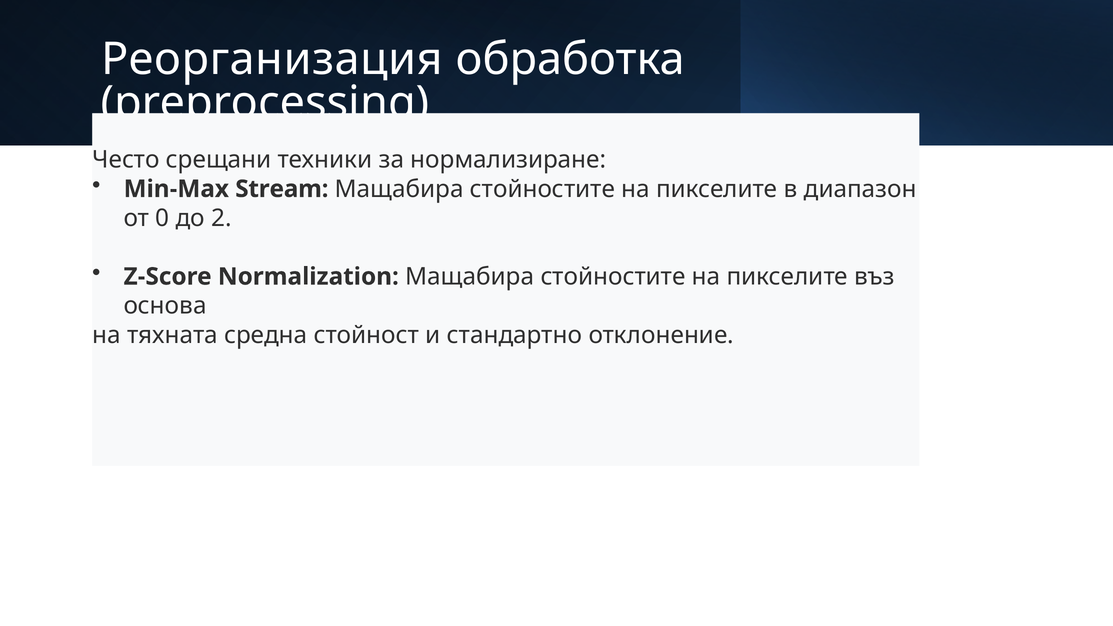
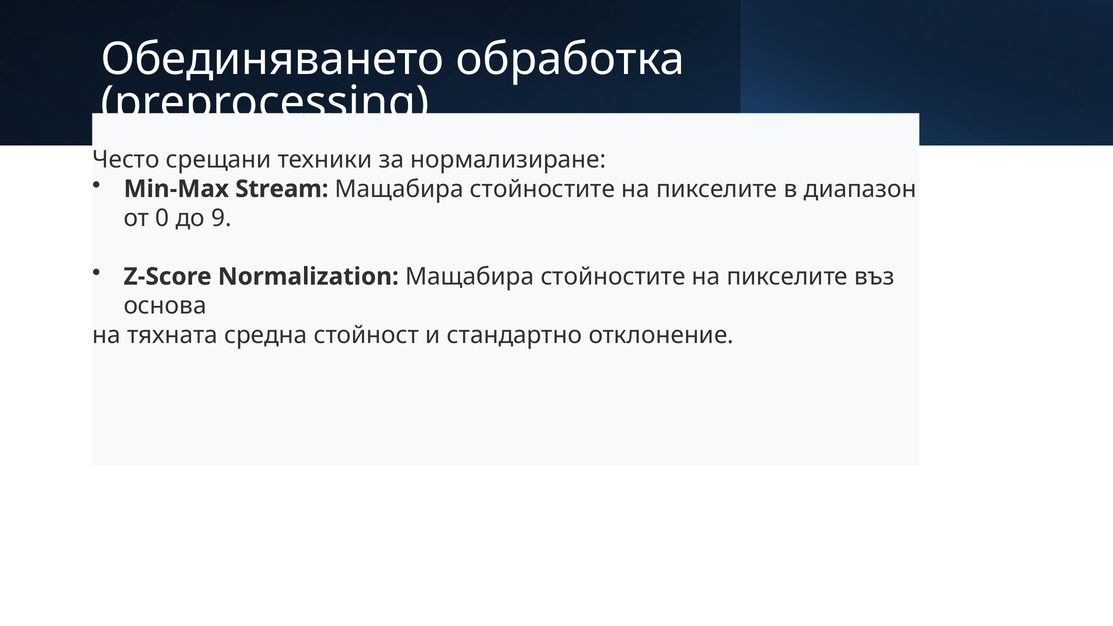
Реорганизация: Реорганизация -> Обединяването (272, 60)
2: 2 -> 9 (221, 218)
